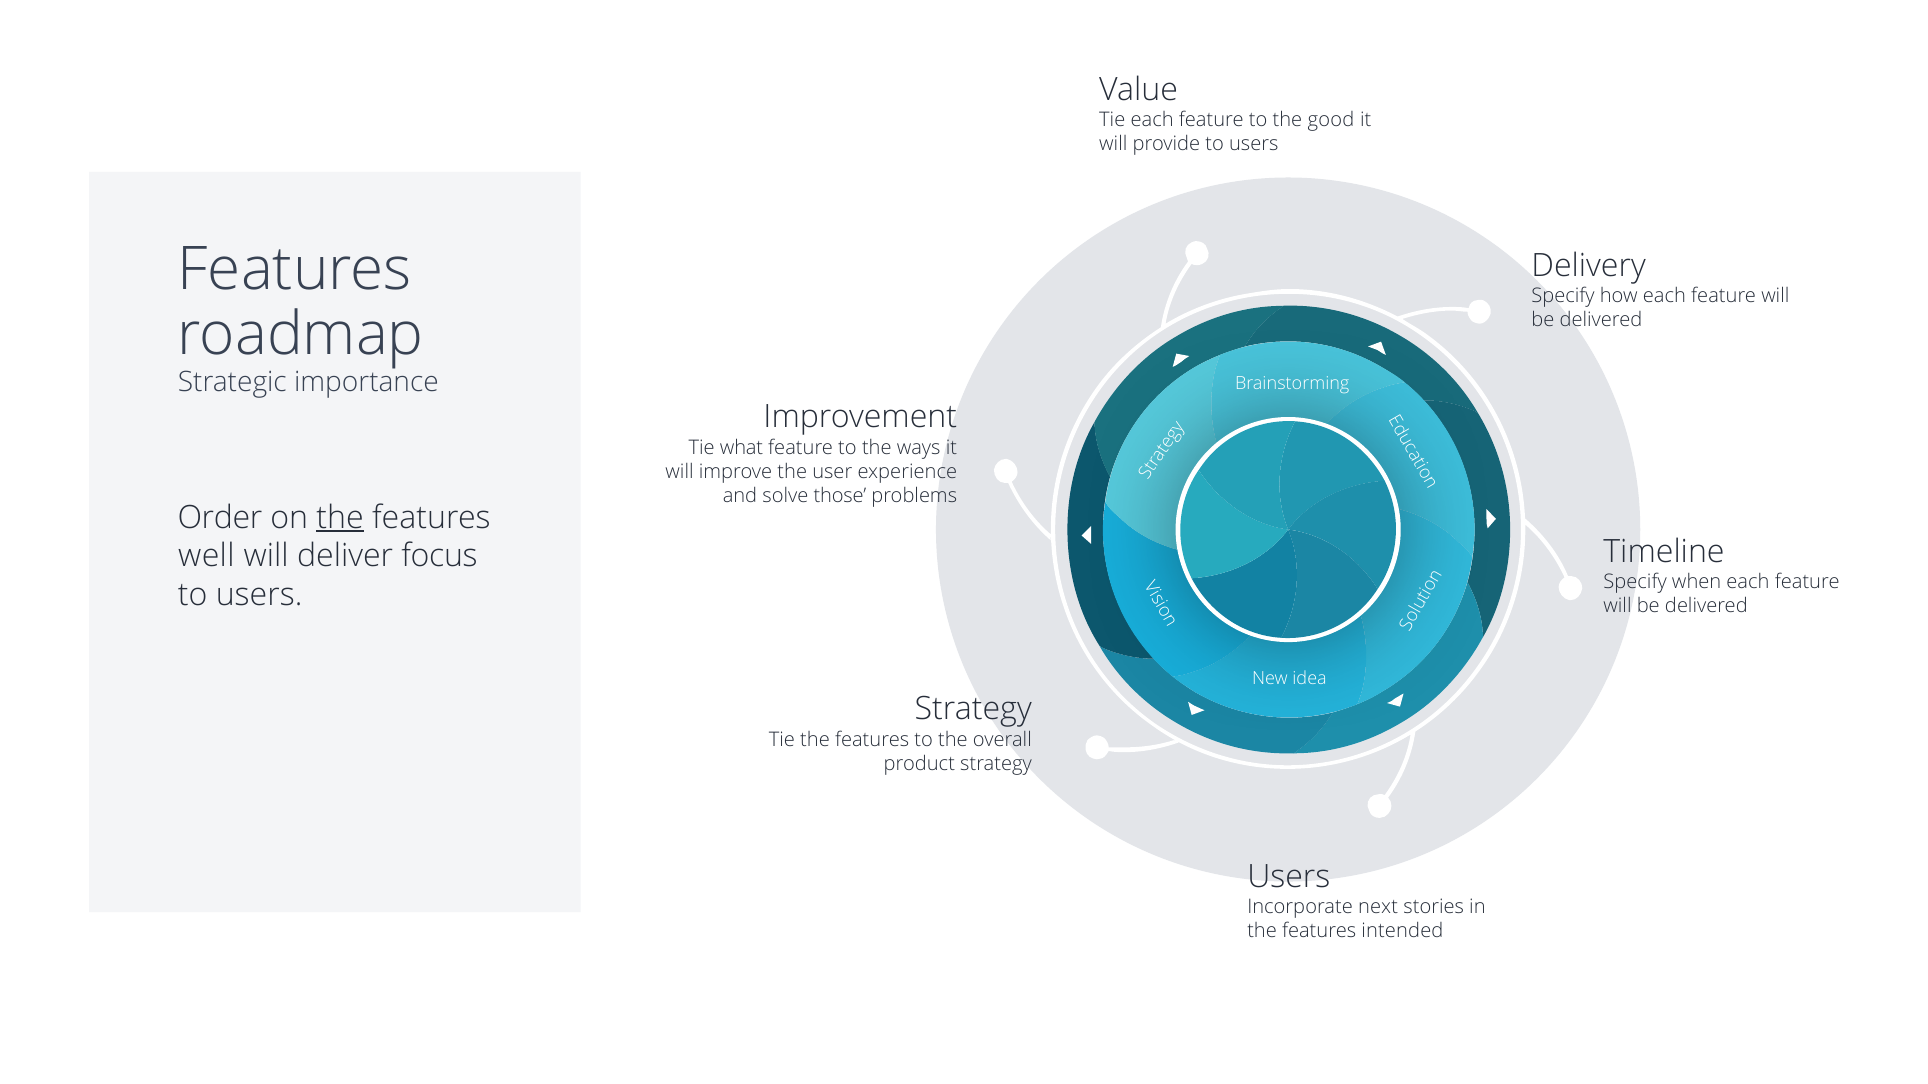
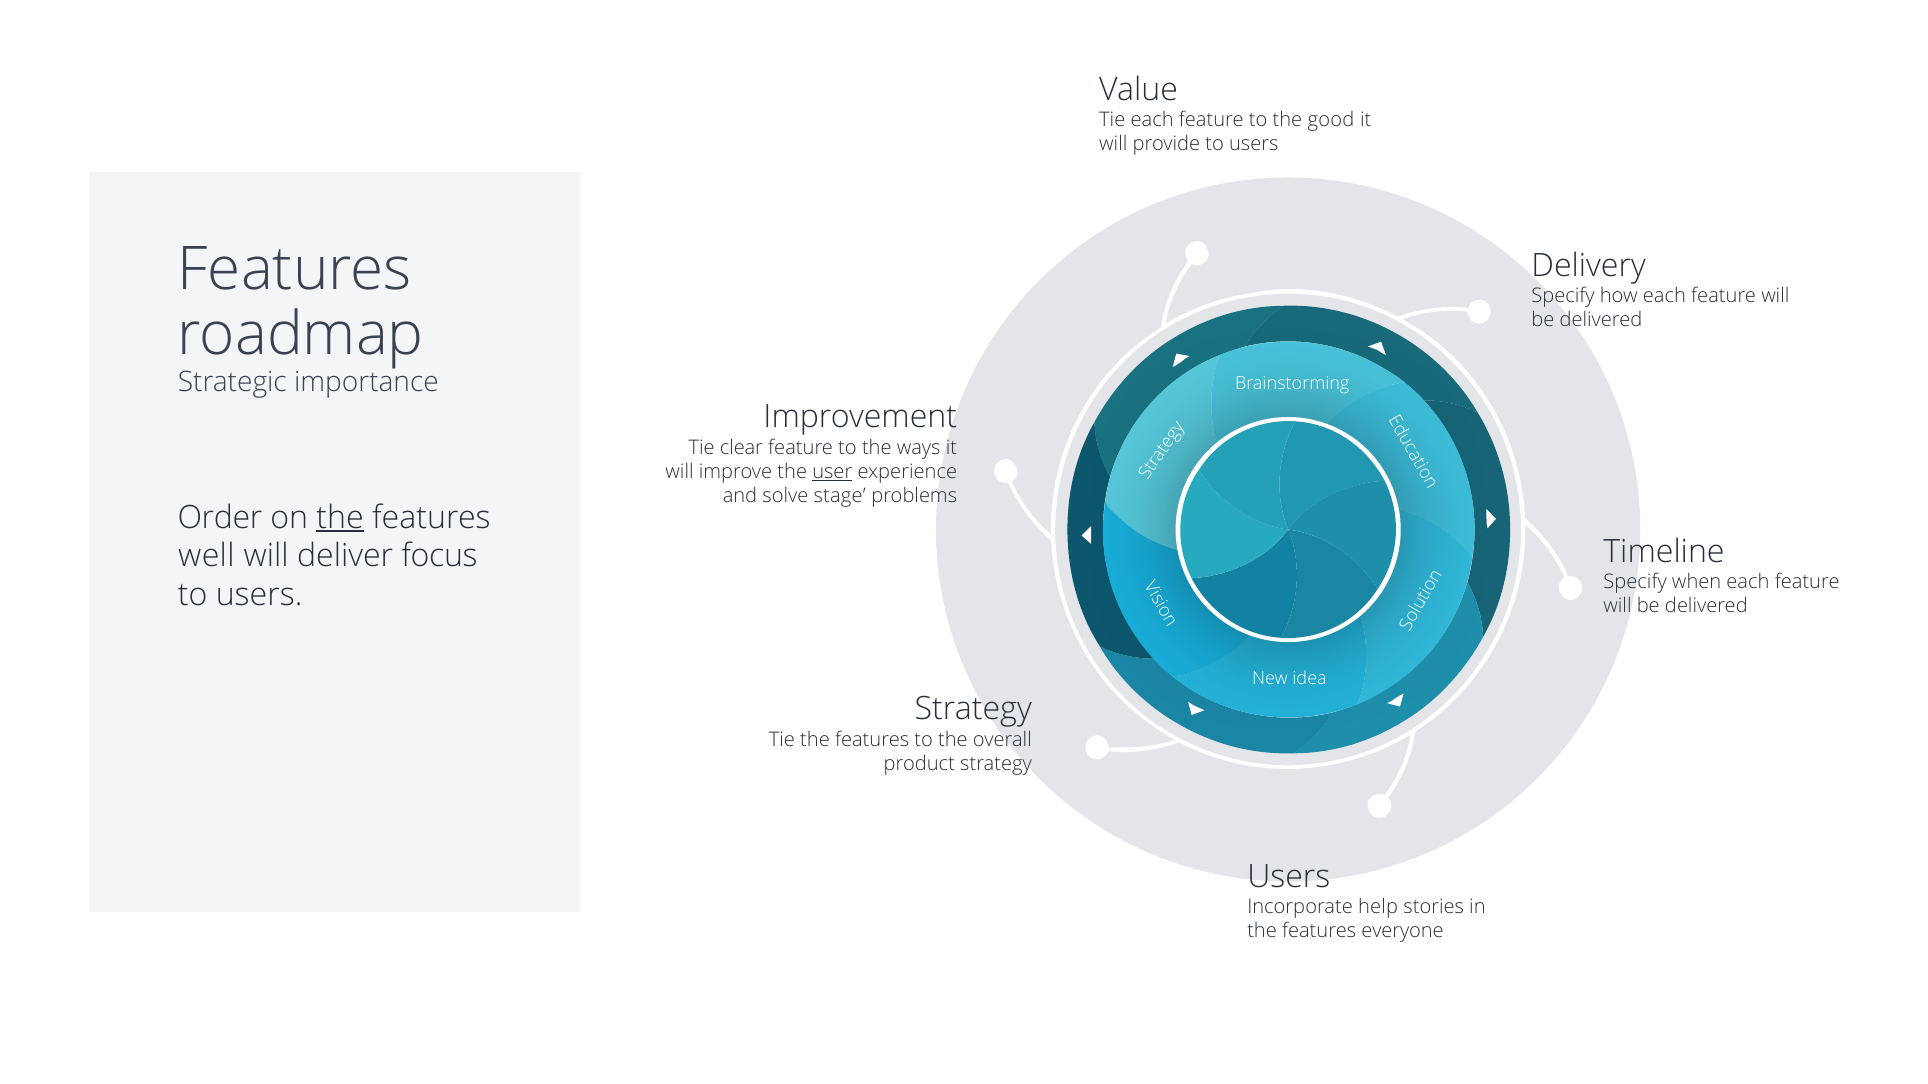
what: what -> clear (742, 448)
user underline: none -> present (832, 472)
those: those -> stage (840, 496)
next: next -> help (1378, 908)
intended: intended -> everyone (1403, 932)
